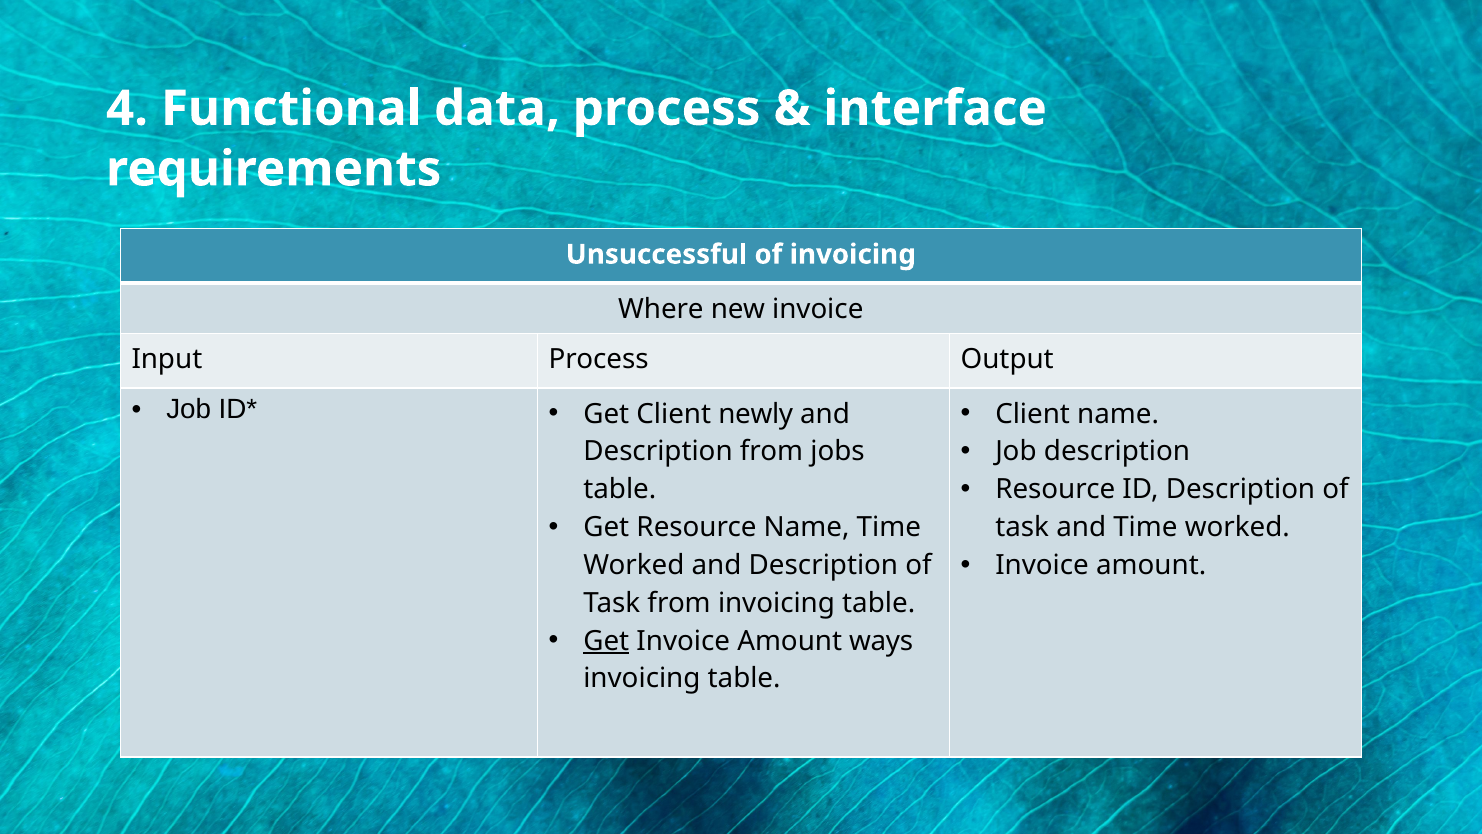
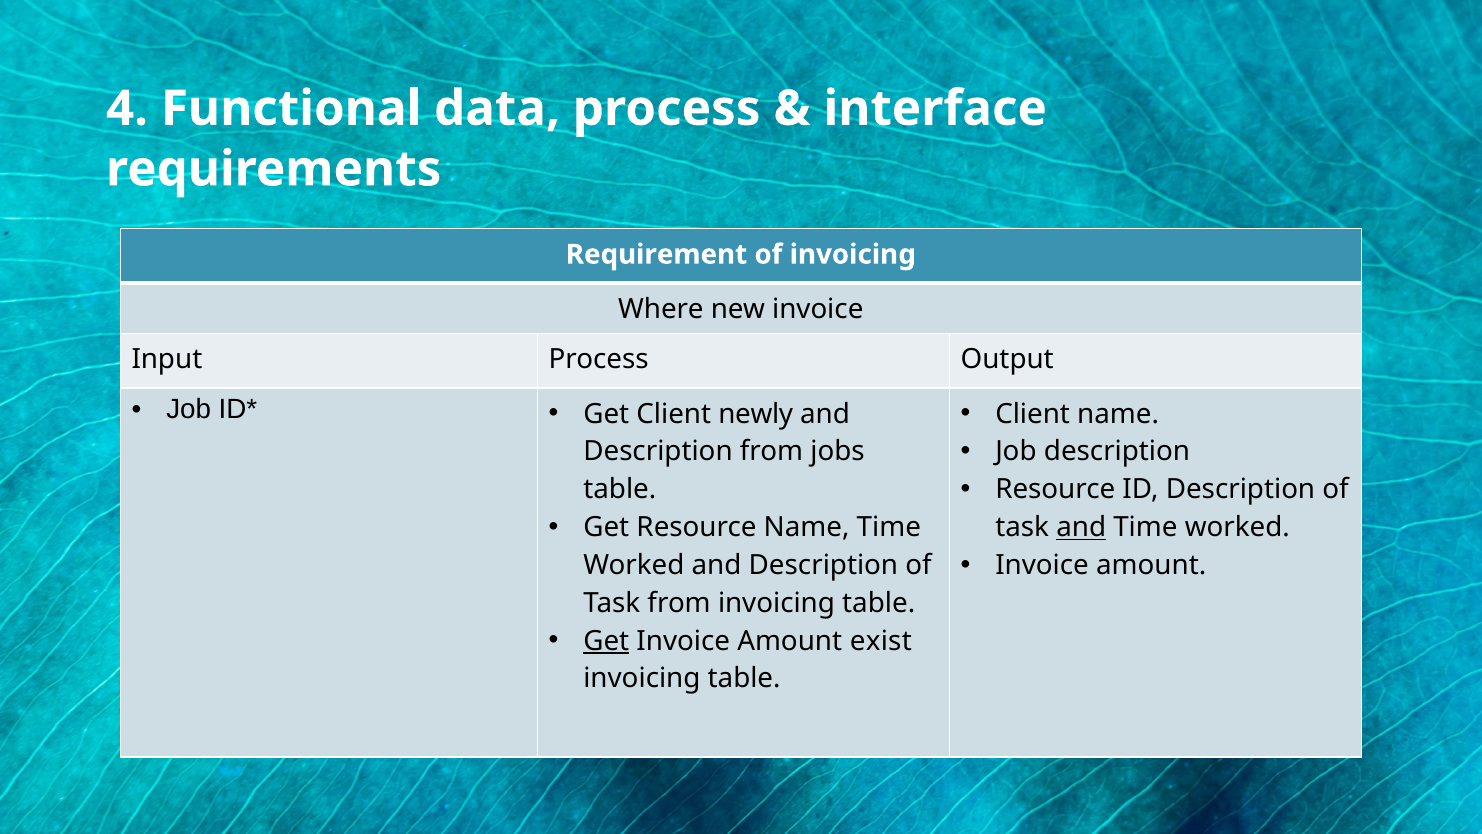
Unsuccessful: Unsuccessful -> Requirement (656, 254)
and underline: none -> present (1081, 527)
ways: ways -> exist (881, 641)
